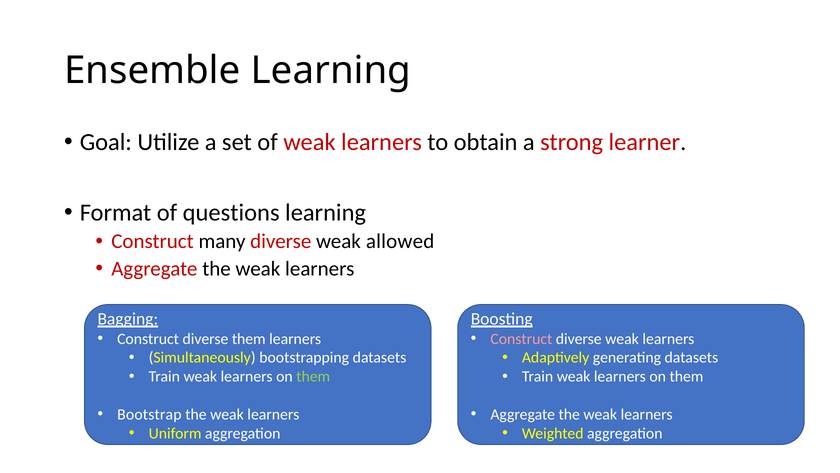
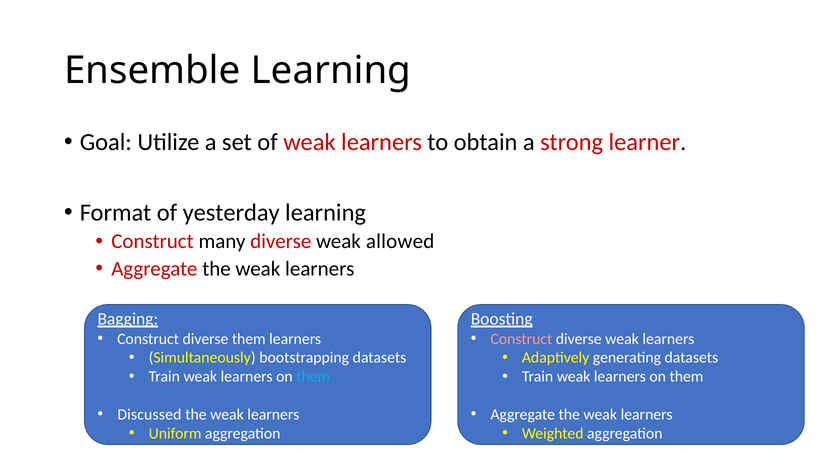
questions: questions -> yesterday (231, 212)
them colour: light green -> light blue (313, 376)
Bootstrap: Bootstrap -> Discussed (149, 414)
